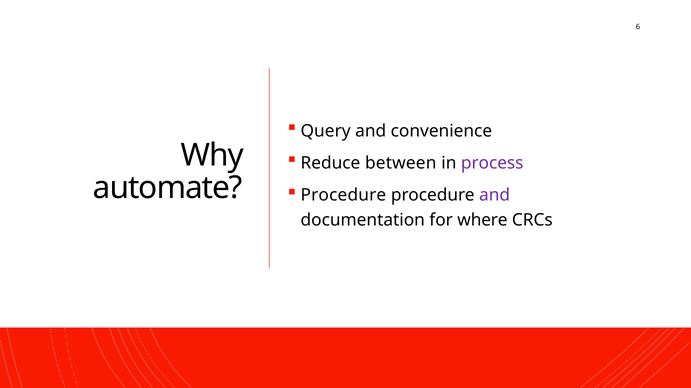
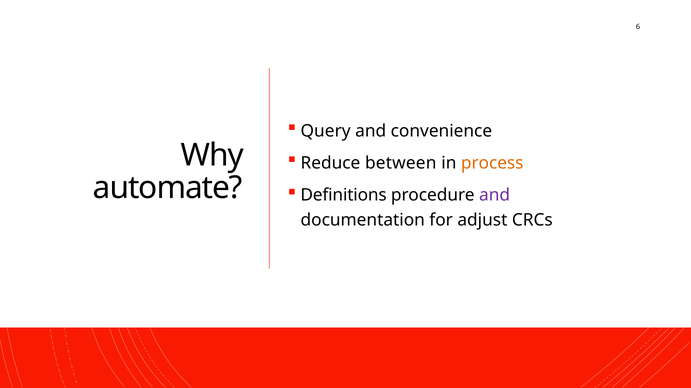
process colour: purple -> orange (492, 163)
Procedure: Procedure -> Definitions (344, 196)
where: where -> adjust (482, 220)
